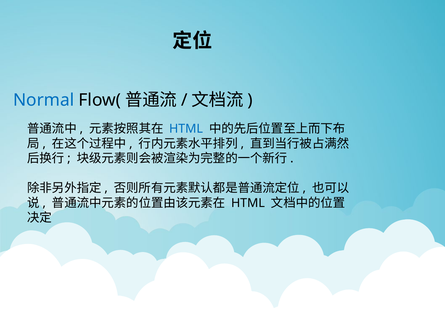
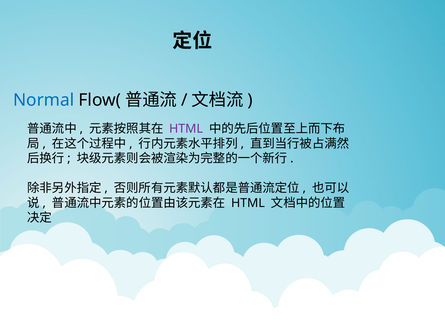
HTML colour: blue -> purple (186, 129)
